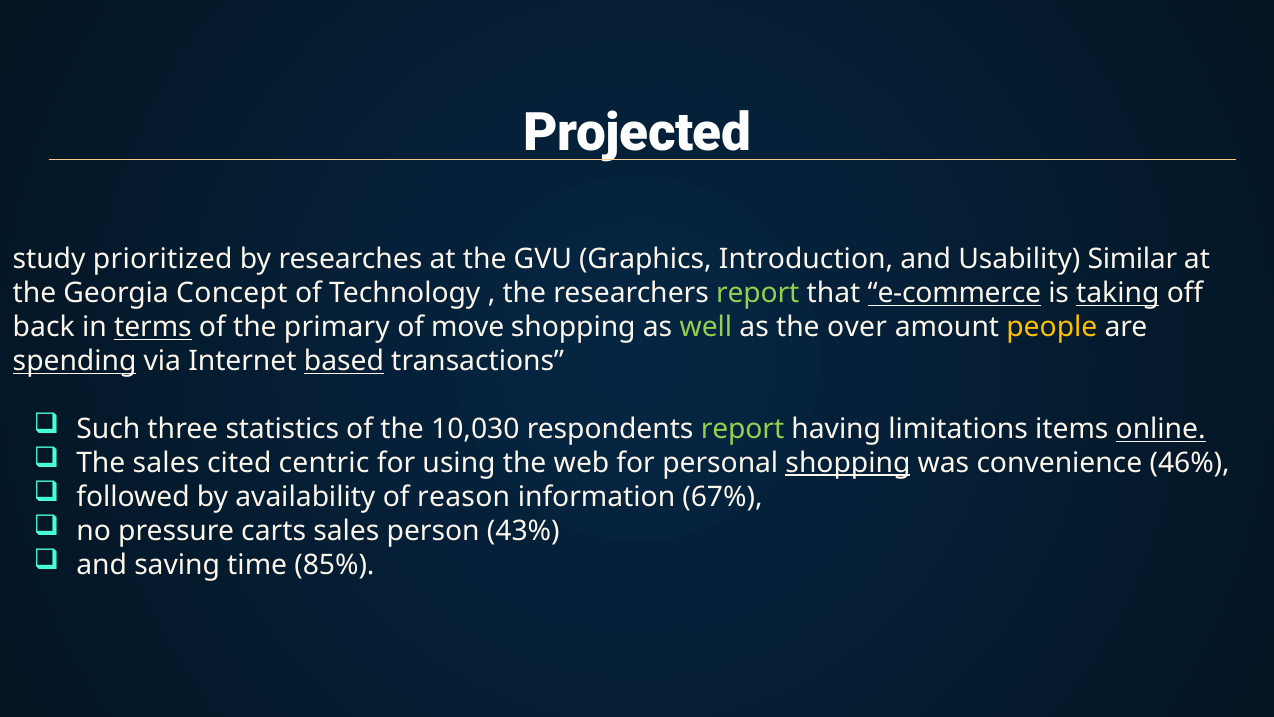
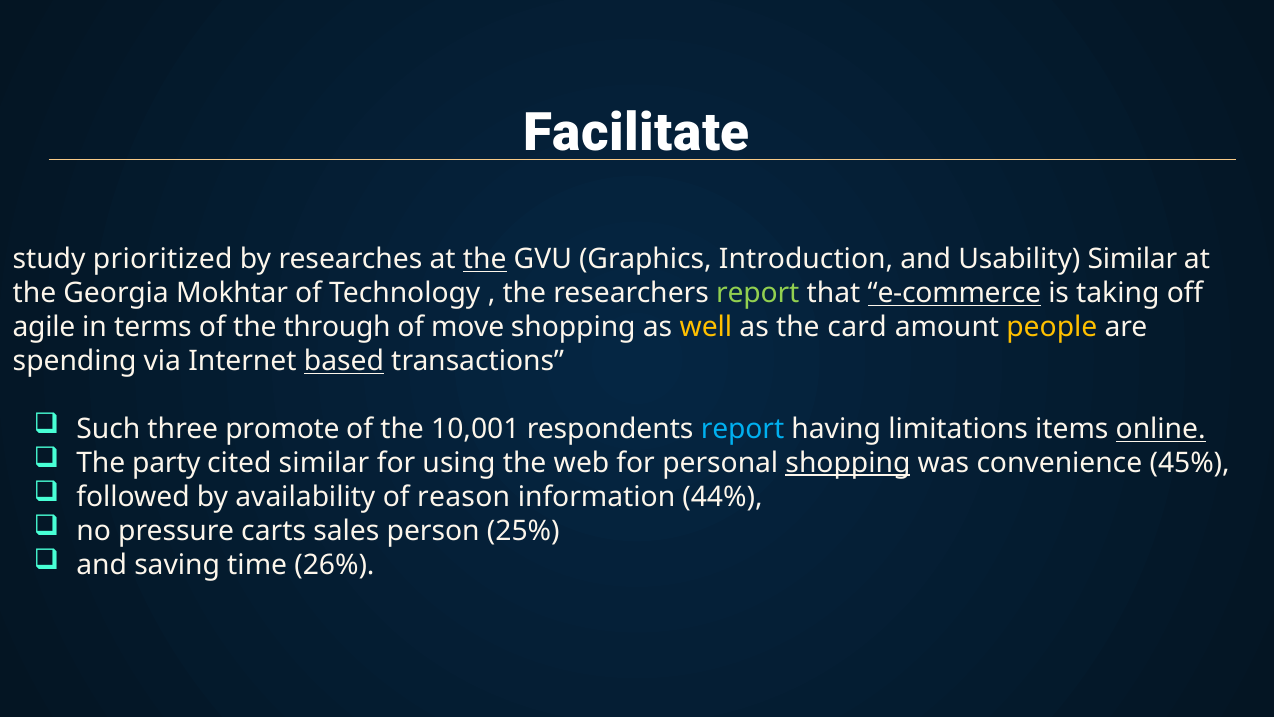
Projected: Projected -> Facilitate (637, 133)
the underline: none -> present (485, 259)
Concept: Concept -> Mokhtar (232, 293)
taking underline: present -> none (1118, 293)
back: back -> agile (44, 327)
terms underline: present -> none (153, 327)
primary: primary -> through (337, 327)
well colour: light green -> yellow (706, 327)
over: over -> card (857, 327)
spending underline: present -> none (75, 361)
statistics: statistics -> promote (282, 429)
10,030: 10,030 -> 10,001 (475, 429)
report colour: light green -> light blue (742, 429)
The sales: sales -> party (166, 463)
cited centric: centric -> similar (324, 463)
46%: 46% -> 45% (1190, 463)
67%: 67% -> 44% (723, 497)
43%: 43% -> 25% (523, 531)
85%: 85% -> 26% (334, 565)
